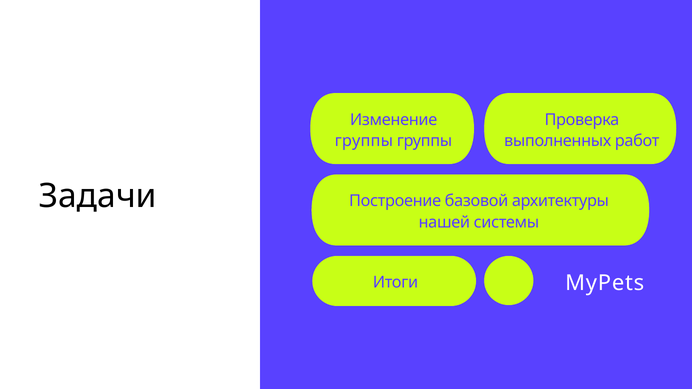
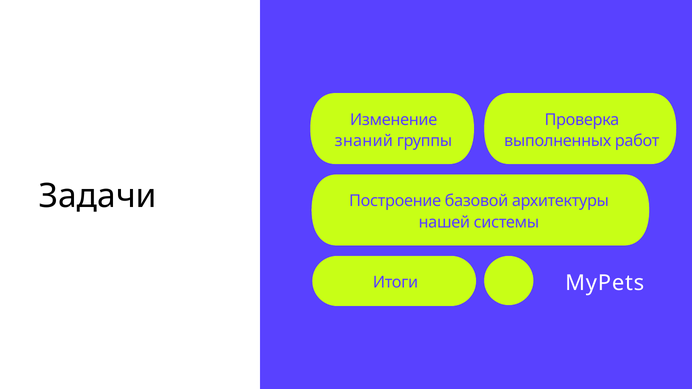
группы: группы -> знаний (364, 141)
